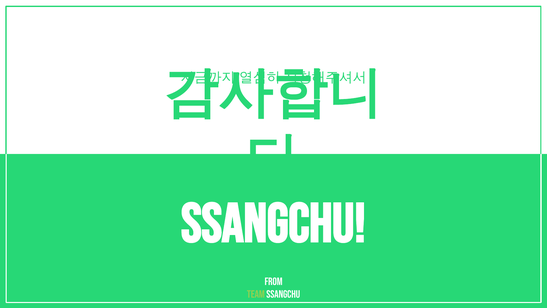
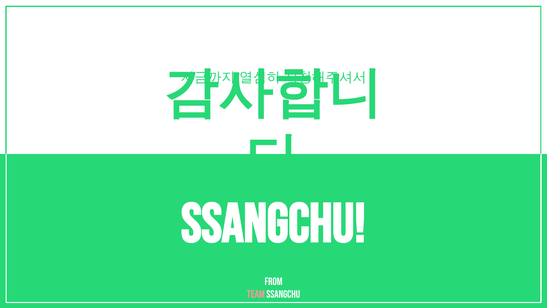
TEAM colour: light green -> pink (256, 294)
